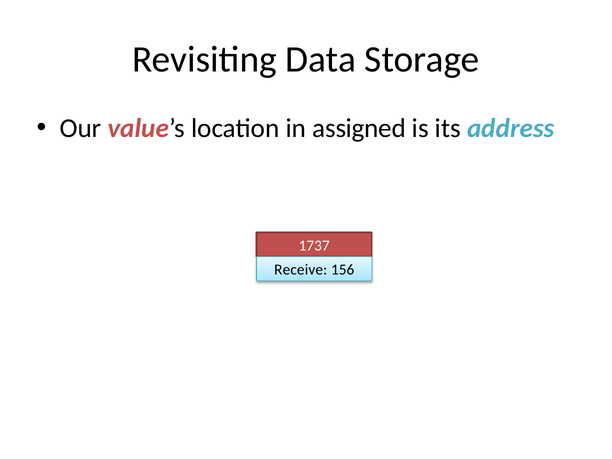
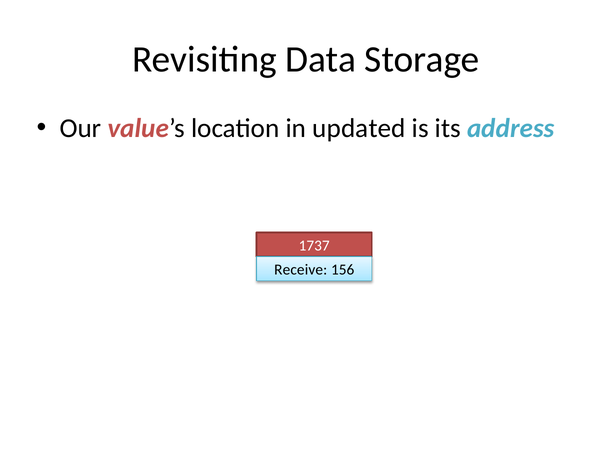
assigned: assigned -> updated (359, 128)
